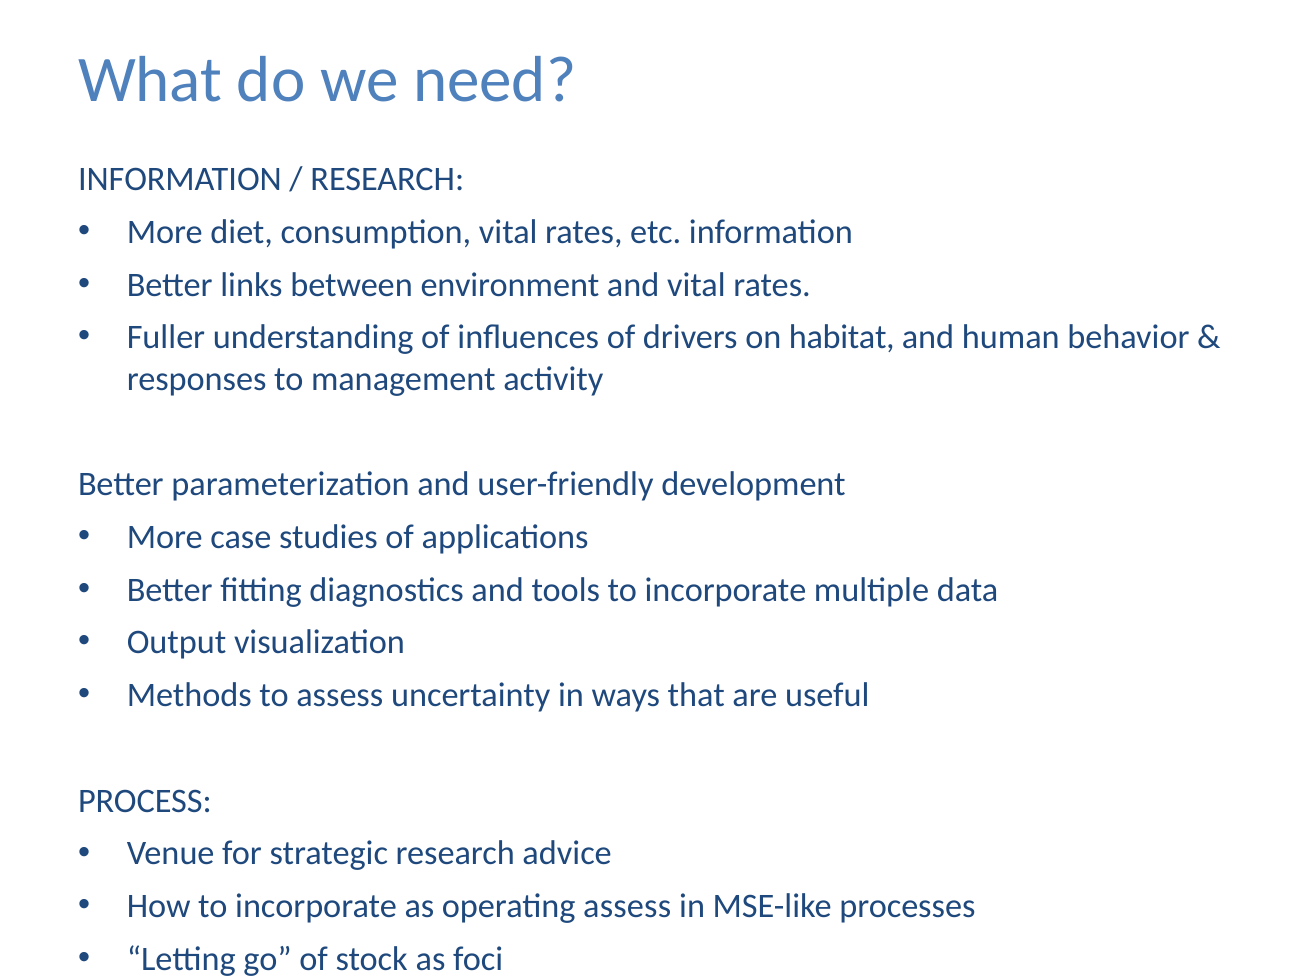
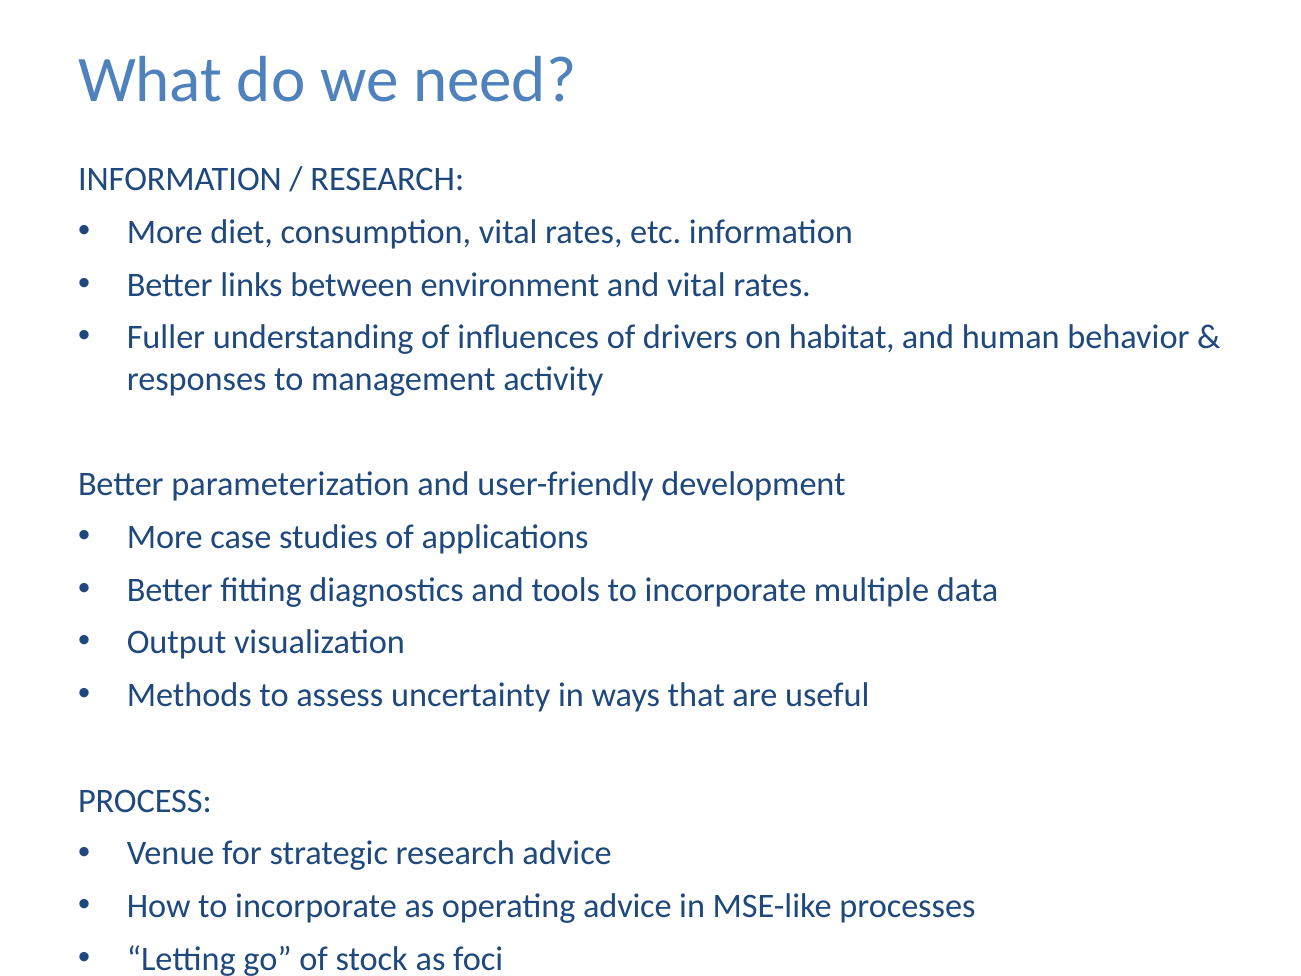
operating assess: assess -> advice (627, 906)
